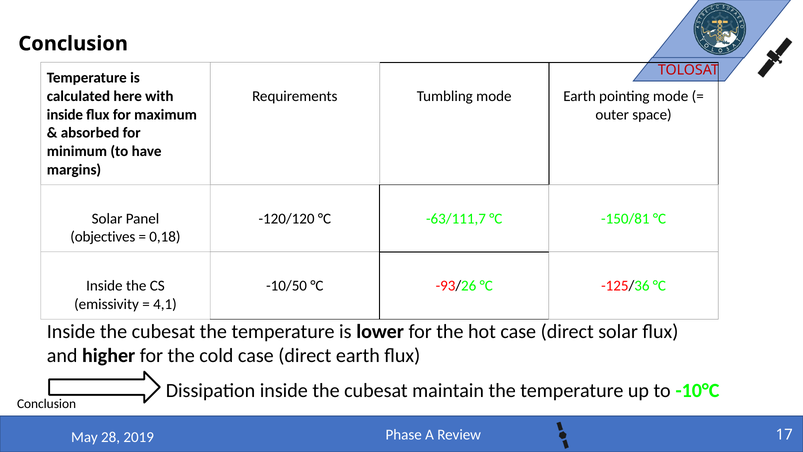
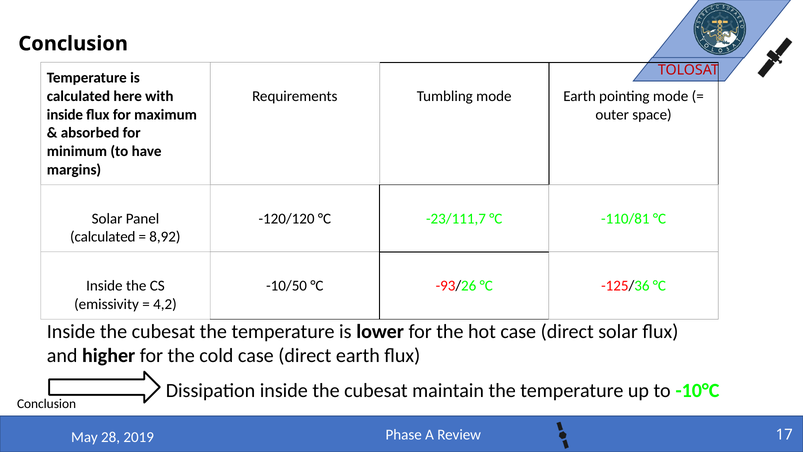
-63/111,7: -63/111,7 -> -23/111,7 (456, 218)
-150/81: -150/81 -> -110/81 (625, 218)
objectives: objectives -> calculated (103, 237)
0,18: 0,18 -> 8,92 (165, 237)
4,1: 4,1 -> 4,2 (165, 304)
